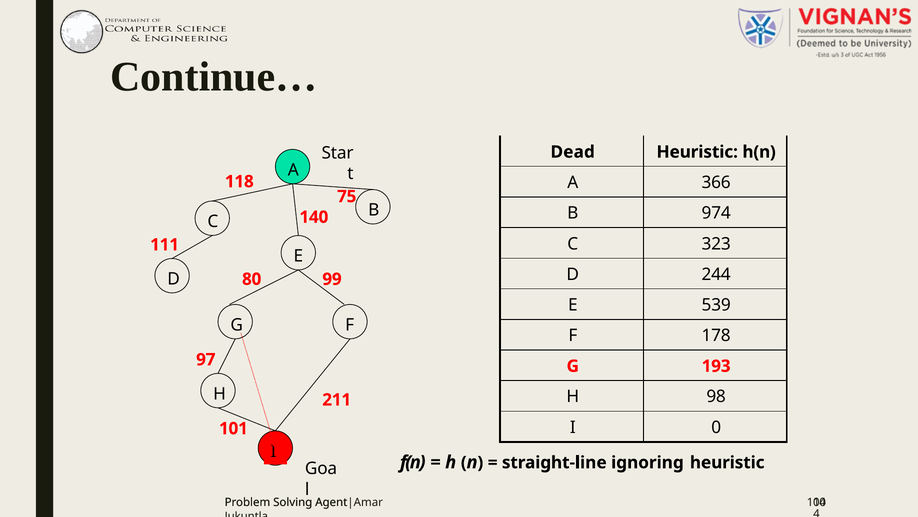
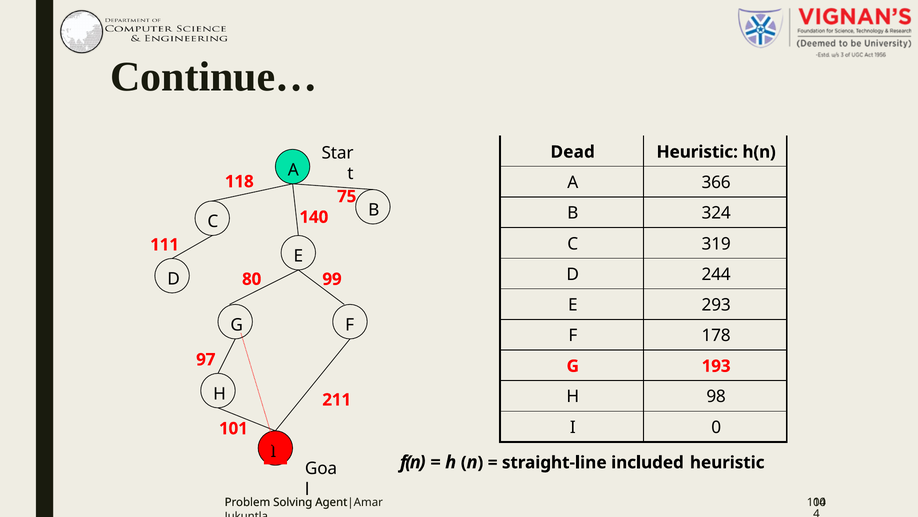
974: 974 -> 324 (716, 213)
323: 323 -> 319 (716, 244)
539: 539 -> 293 (716, 305)
ignoring: ignoring -> included (647, 462)
